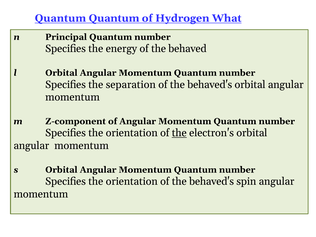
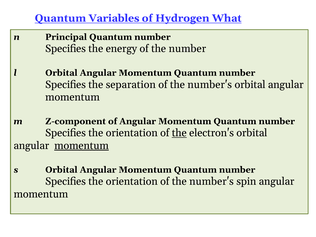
Quantum Quantum: Quantum -> Variables (114, 18)
the behaved: behaved -> number (187, 49)
behaved's: behaved's -> number's (210, 85)
momentum underline: none -> present (82, 146)
orientation of the behaved's: behaved's -> number's (211, 181)
